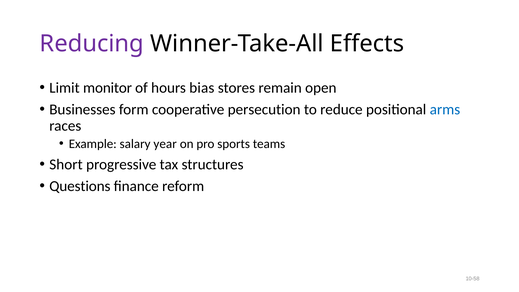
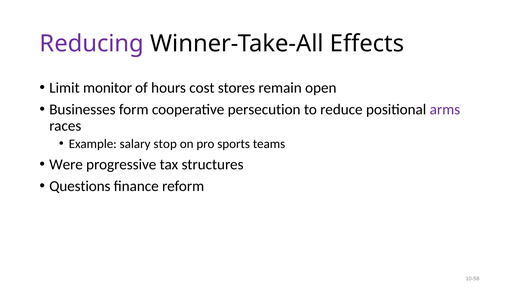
bias: bias -> cost (202, 88)
arms colour: blue -> purple (445, 110)
year: year -> stop (165, 144)
Short: Short -> Were (66, 164)
